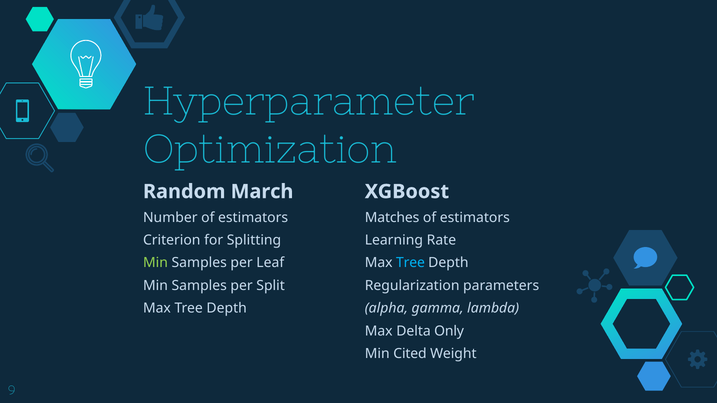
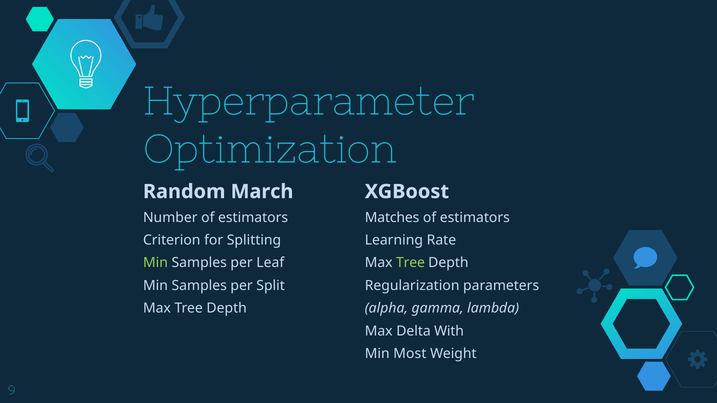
Tree colour: light blue -> light green (411, 263)
Only: Only -> With (449, 331)
Cited: Cited -> Most (410, 354)
